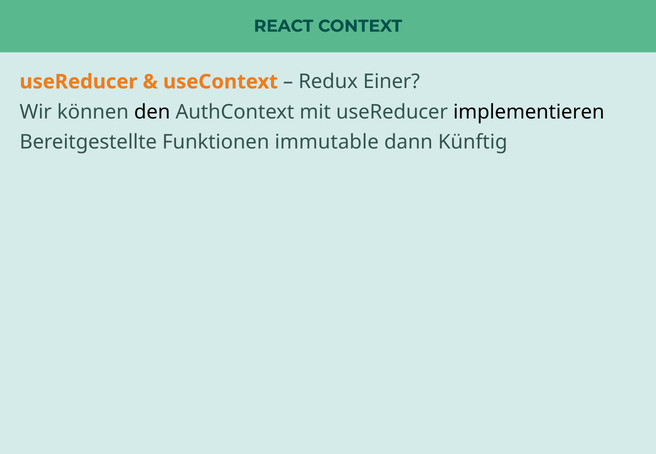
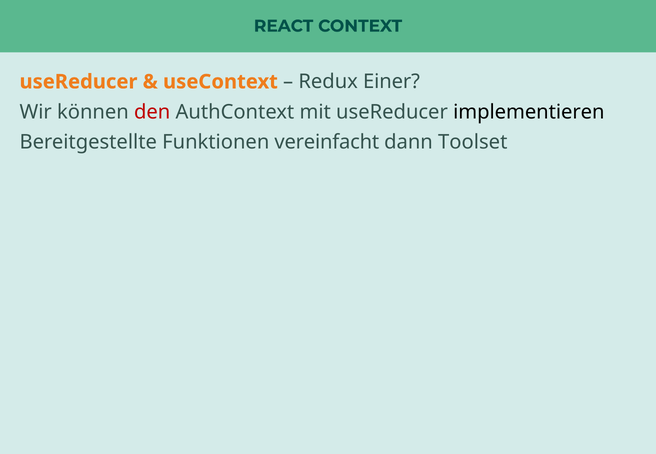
den colour: black -> red (152, 112)
immutable: immutable -> vereinfacht (327, 142)
Künftig: Künftig -> Toolset (473, 142)
